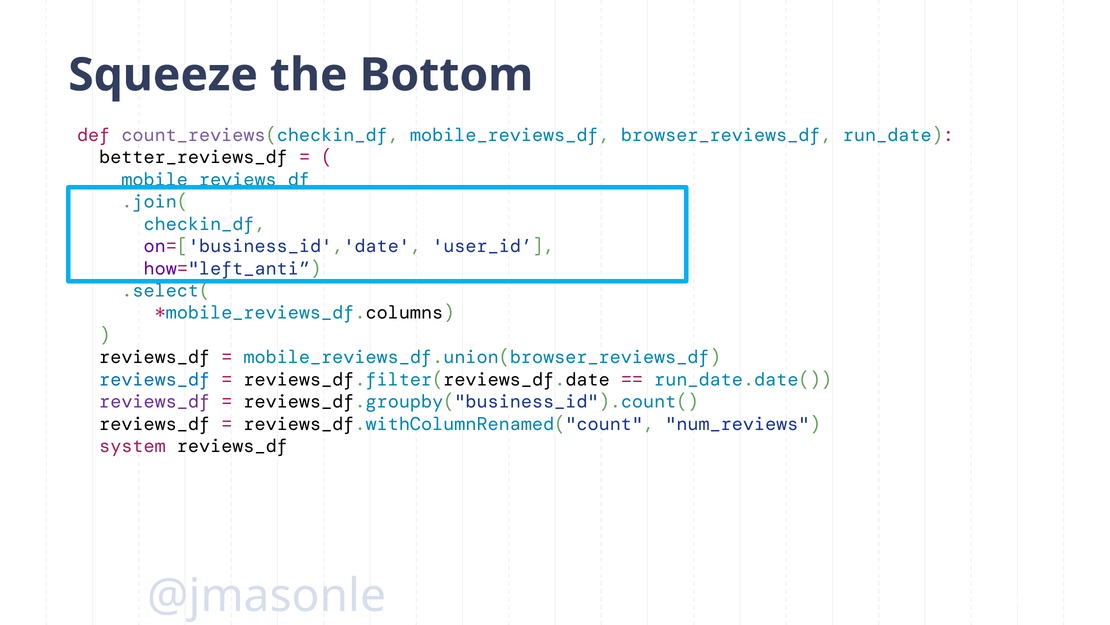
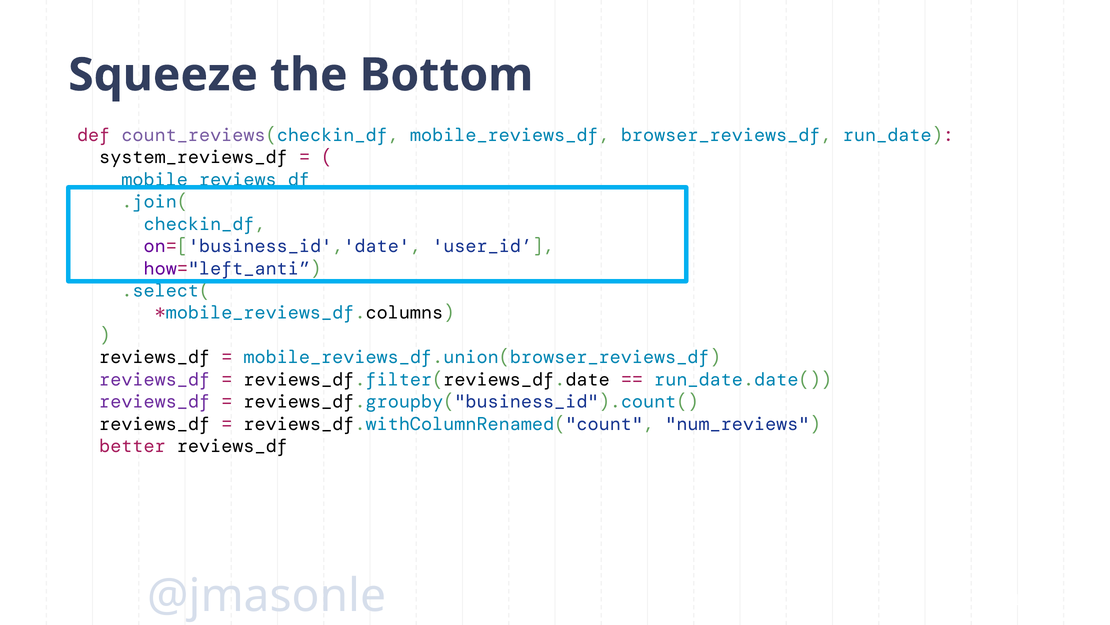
better_reviews_df: better_reviews_df -> system_reviews_df (193, 157)
reviews_df colour: blue -> purple (155, 379)
system: system -> better (132, 446)
